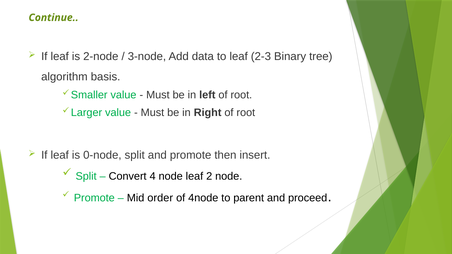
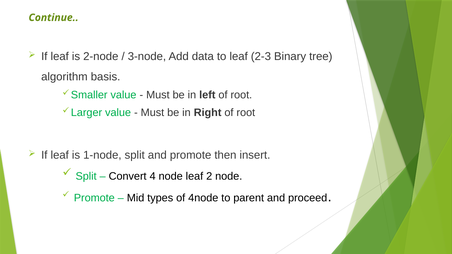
0-node: 0-node -> 1-node (102, 155)
order: order -> types (160, 198)
